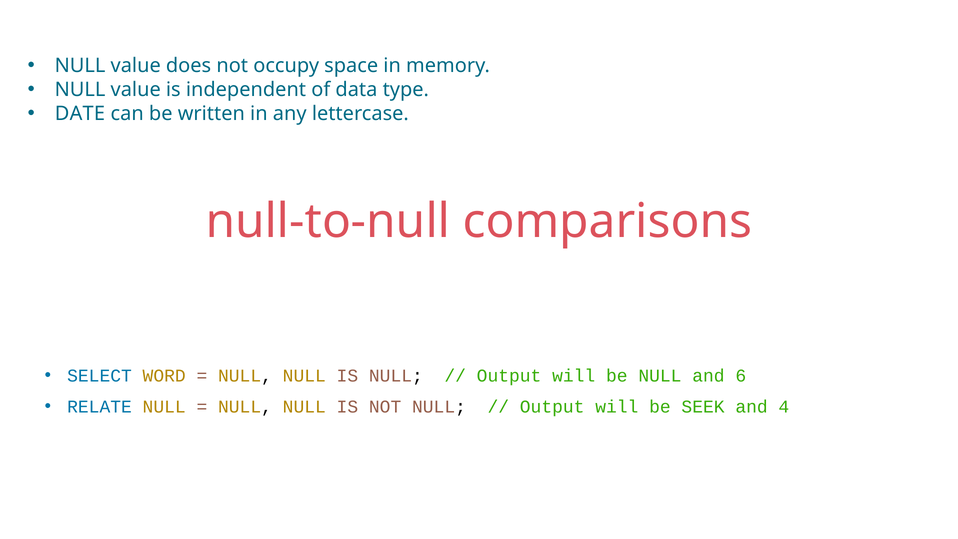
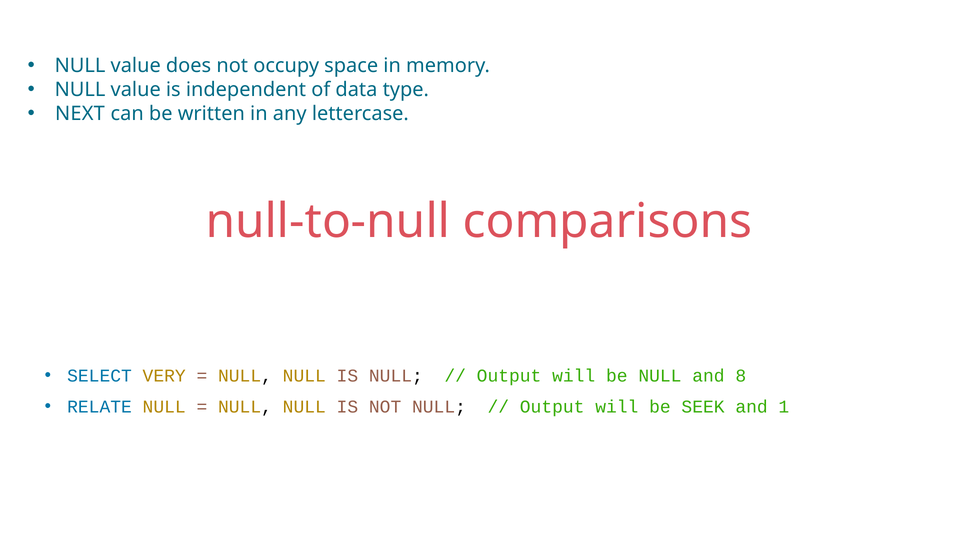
DATE: DATE -> NEXT (80, 114)
WORD: WORD -> VERY (164, 375)
6: 6 -> 8 (741, 375)
4: 4 -> 1 (784, 407)
